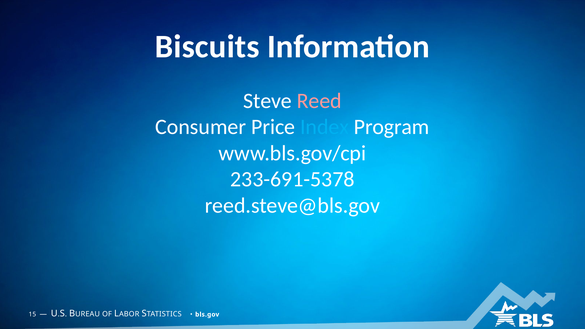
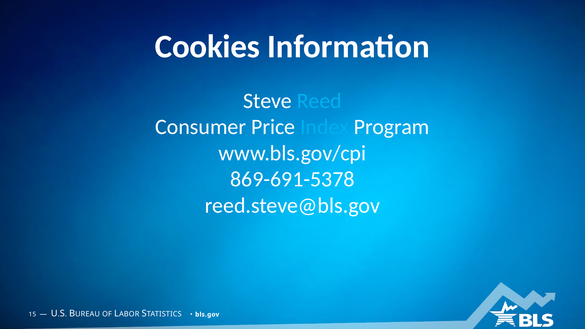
Biscuits: Biscuits -> Cookies (207, 47)
Reed colour: pink -> light blue (319, 101)
233-691-5378: 233-691-5378 -> 869-691-5378 (292, 179)
